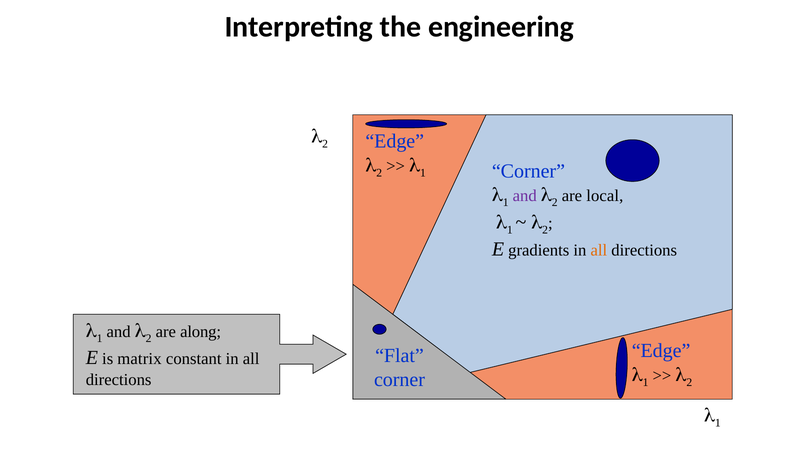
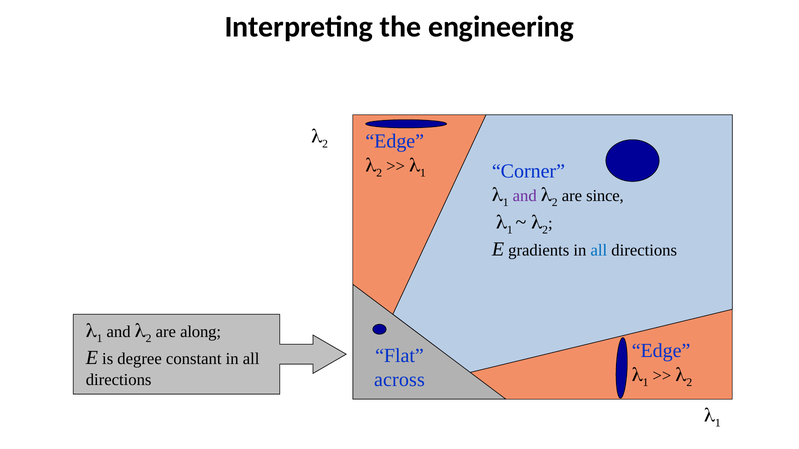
local: local -> since (605, 196)
all colour: orange -> blue (599, 251)
matrix: matrix -> degree (140, 359)
corner: corner -> across (399, 380)
